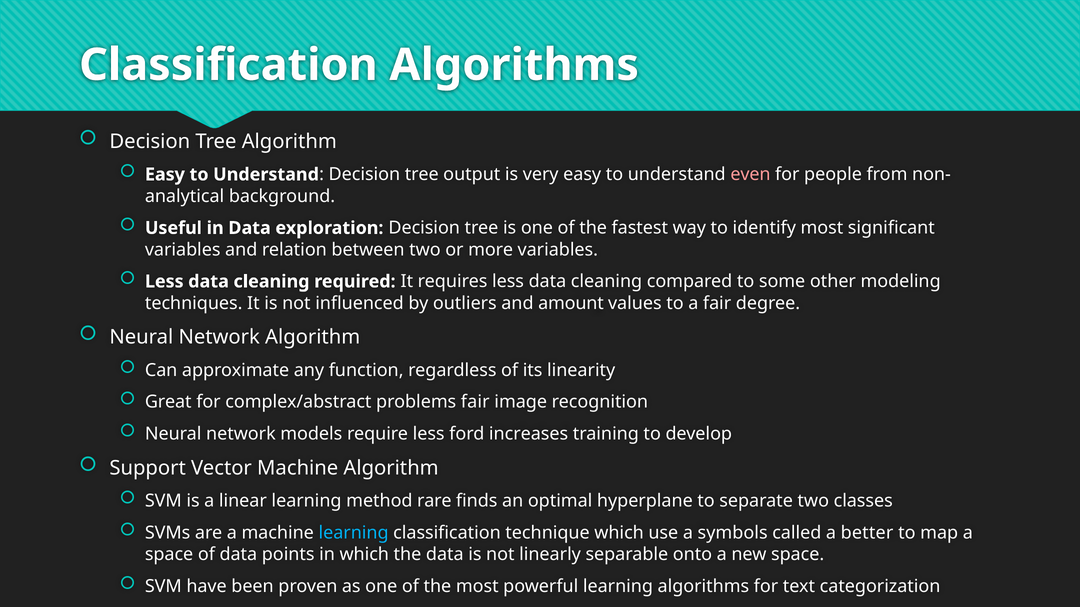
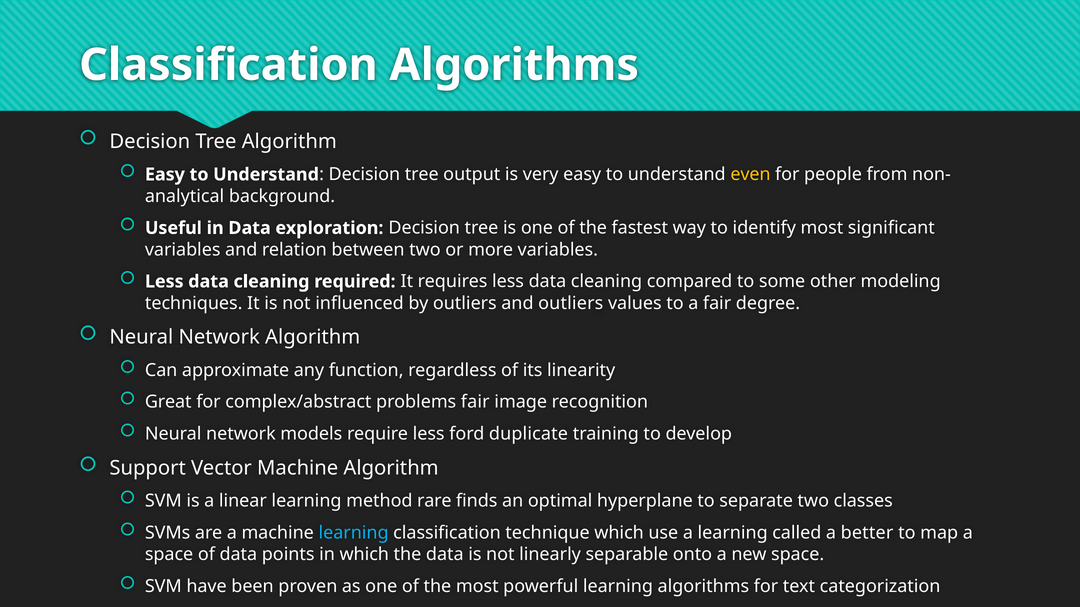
even colour: pink -> yellow (750, 175)
and amount: amount -> outliers (571, 303)
increases: increases -> duplicate (528, 434)
a symbols: symbols -> learning (733, 533)
